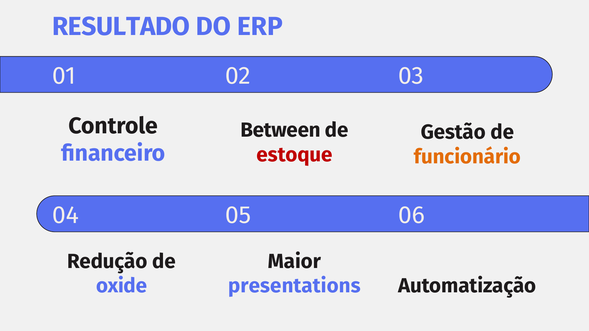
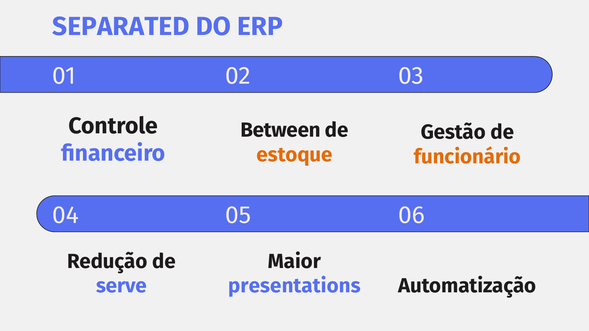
RESULTADO: RESULTADO -> SEPARATED (121, 27)
estoque colour: red -> orange (295, 155)
oxide: oxide -> serve (122, 286)
